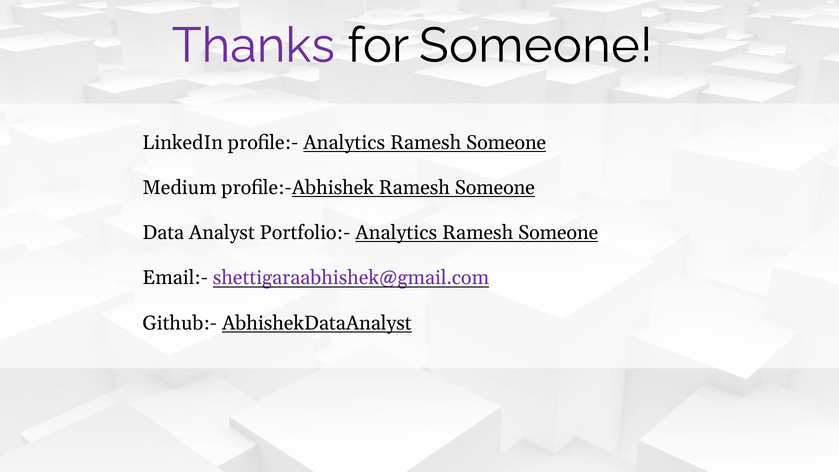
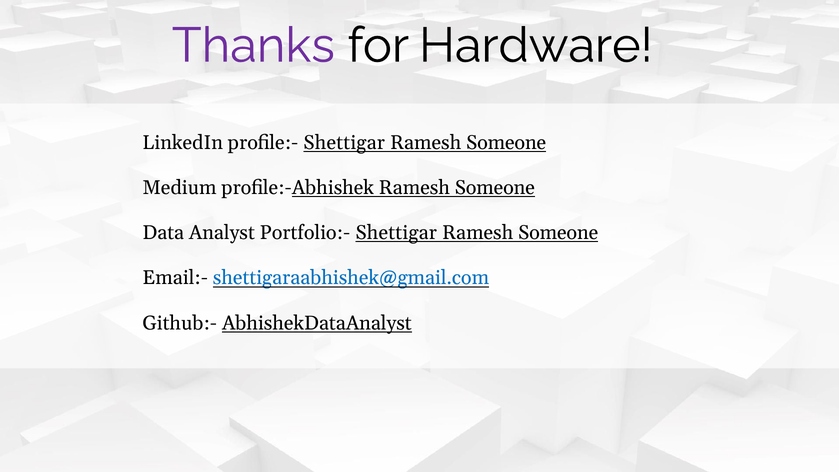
for Someone: Someone -> Hardware (536, 46)
profile:- Analytics: Analytics -> Shettigar (344, 143)
Portfolio:- Analytics: Analytics -> Shettigar (396, 233)
shettigaraabhishek@gmail.com colour: purple -> blue (351, 278)
